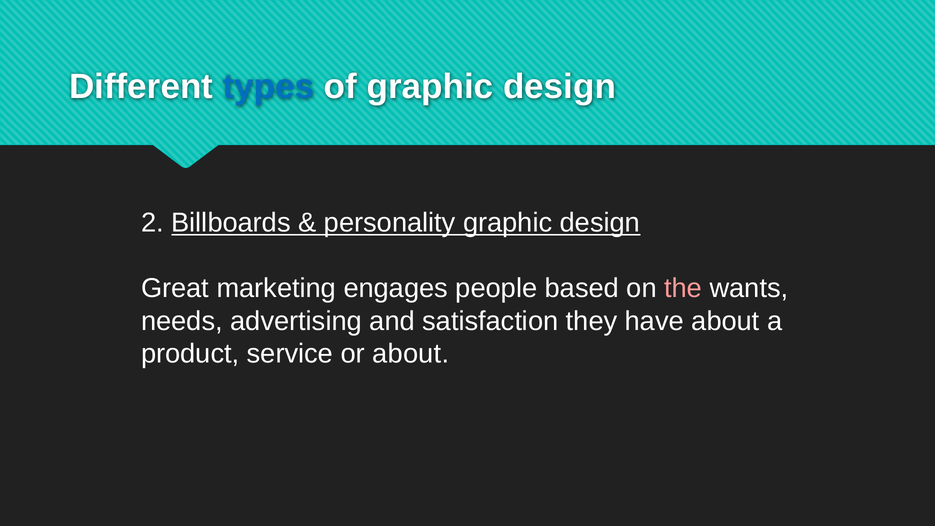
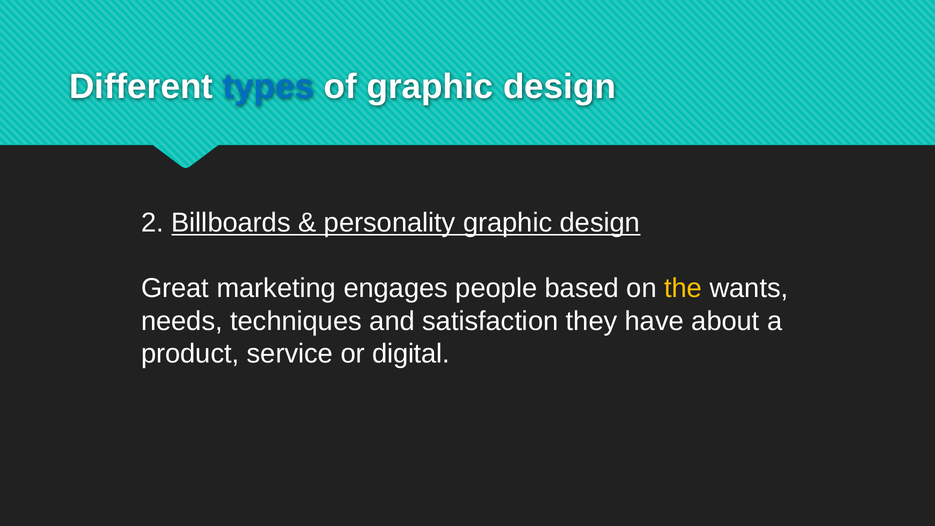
the colour: pink -> yellow (683, 288)
advertising: advertising -> techniques (296, 321)
or about: about -> digital (411, 354)
